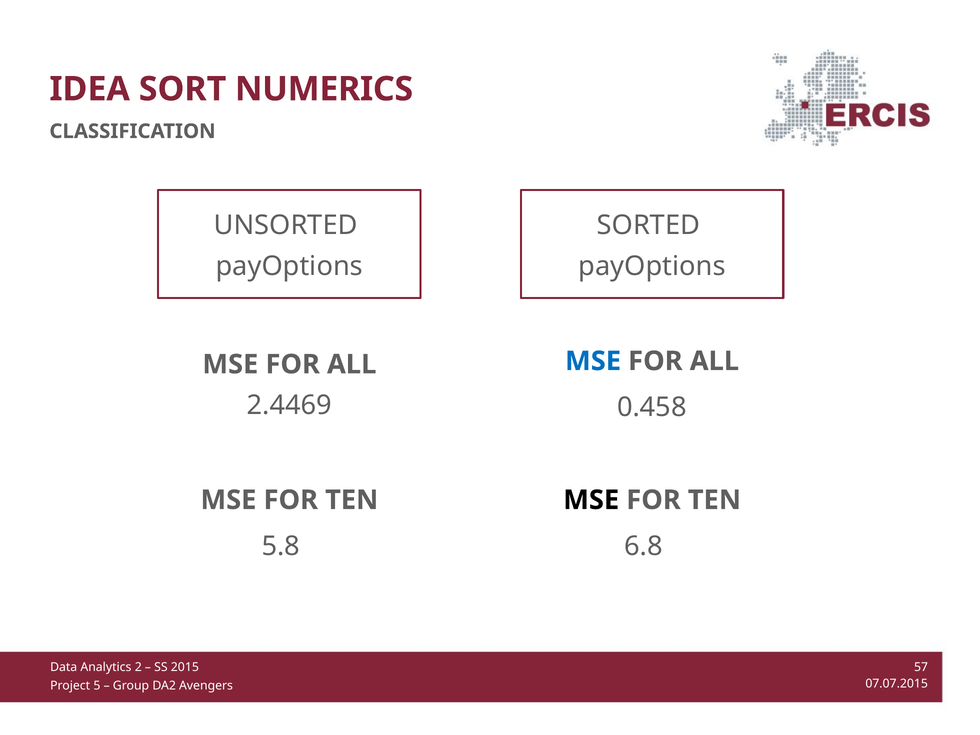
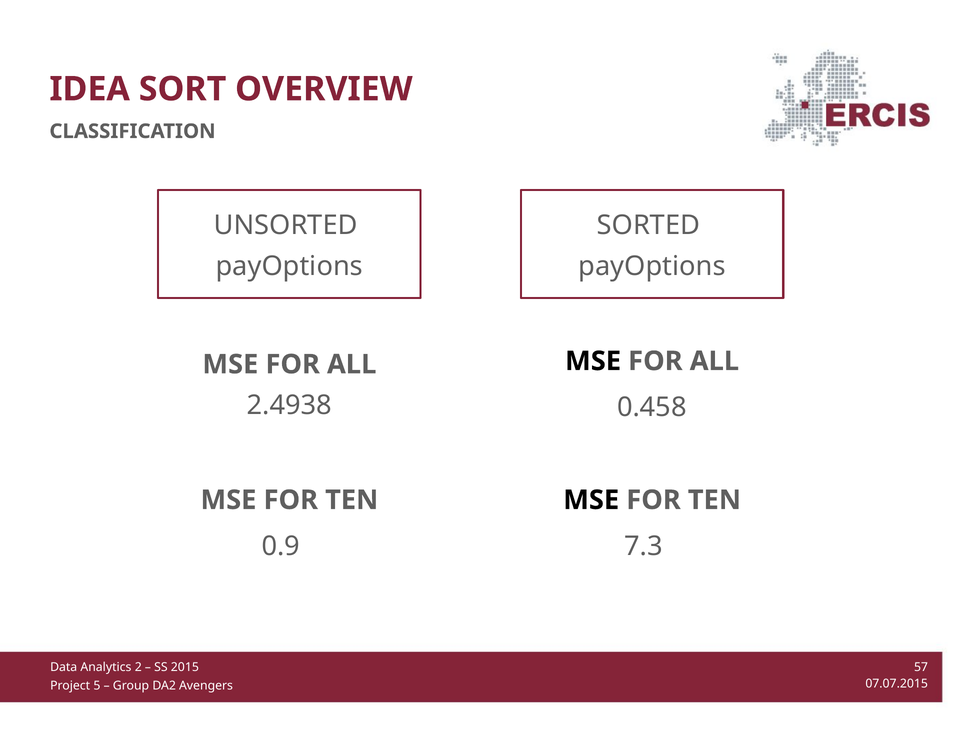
NUMERICS: NUMERICS -> OVERVIEW (324, 89)
MSE colour: blue -> black (593, 361)
2.4469: 2.4469 -> 2.4938 (289, 405)
5.8: 5.8 -> 0.9 (281, 546)
6.8: 6.8 -> 7.3 (643, 546)
